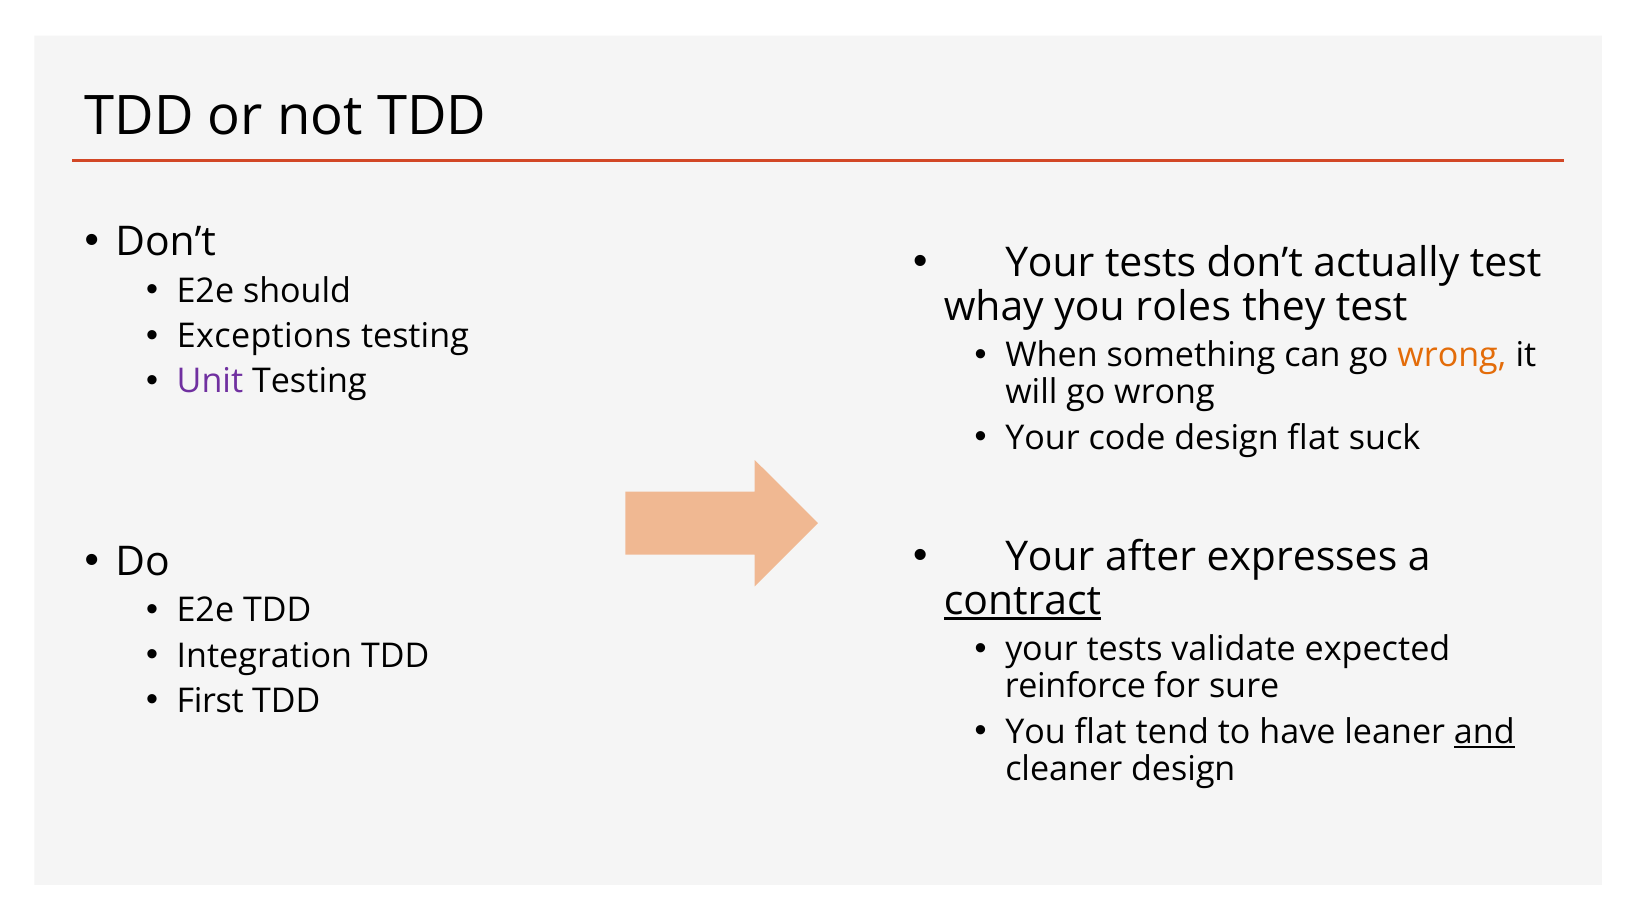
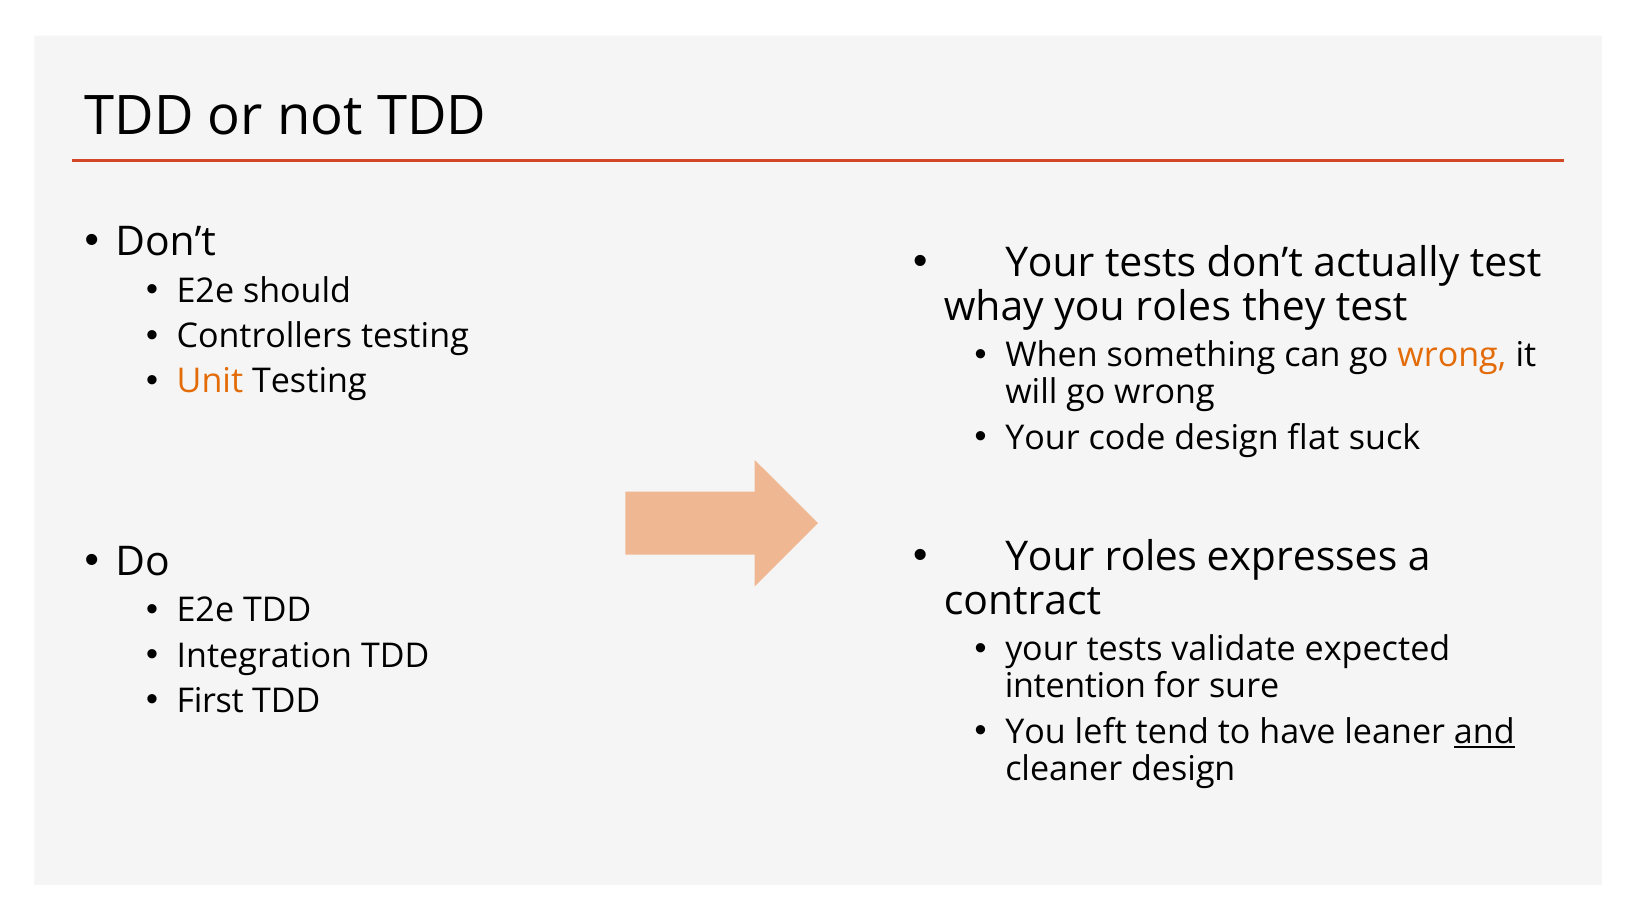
Exceptions: Exceptions -> Controllers (264, 336)
Unit colour: purple -> orange (210, 382)
Your after: after -> roles (1151, 557)
contract underline: present -> none (1023, 601)
reinforce: reinforce -> intention (1075, 687)
You flat: flat -> left (1101, 732)
